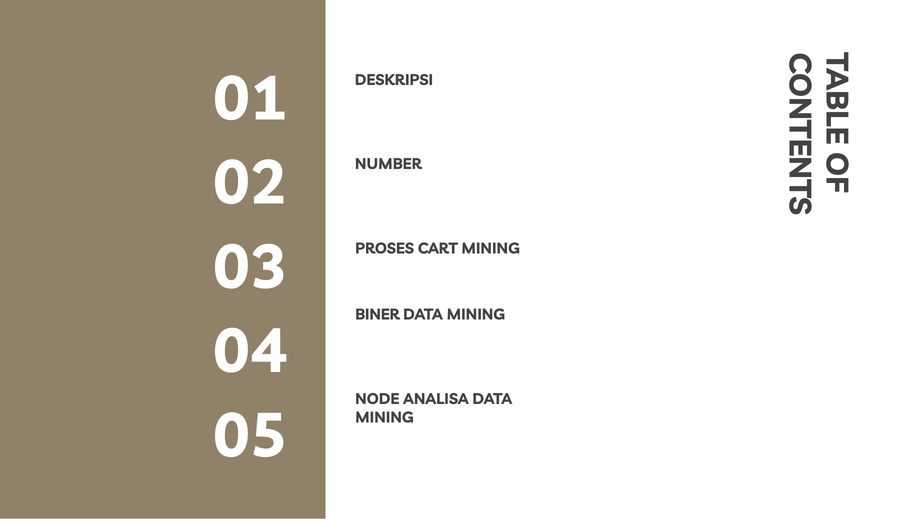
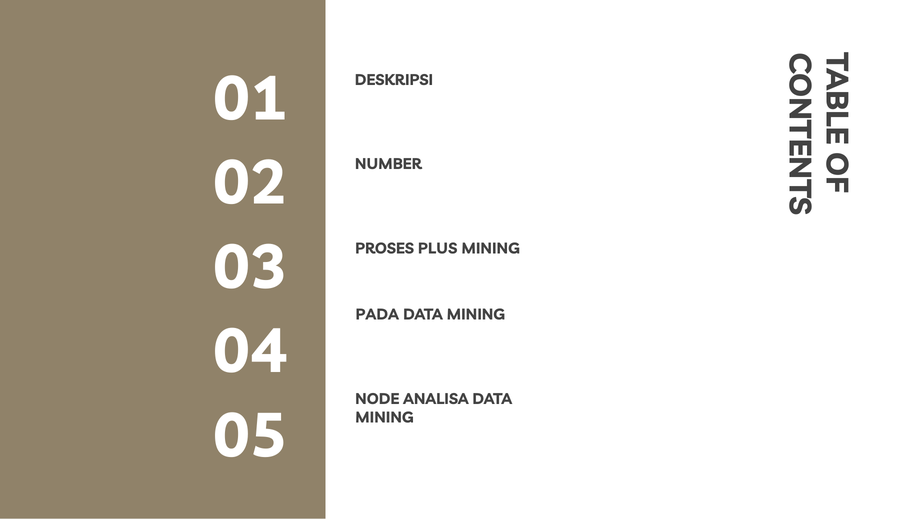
CART: CART -> PLUS (438, 249)
BINER: BINER -> PADA (377, 315)
